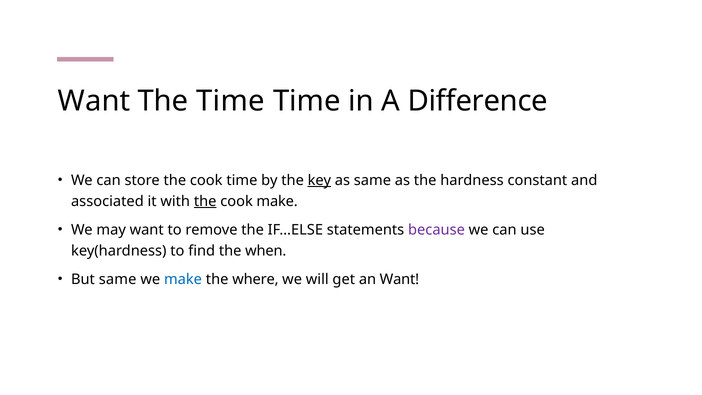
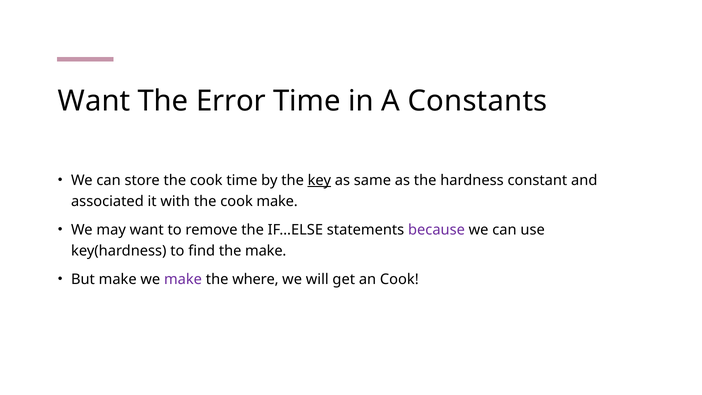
The Time: Time -> Error (231, 101)
Difference: Difference -> Constants (477, 101)
the underline: present -> none (205, 201)
the when: when -> make (266, 251)
But same: same -> make (118, 279)
make colour: blue -> purple (183, 279)
an Want: Want -> Cook (399, 279)
